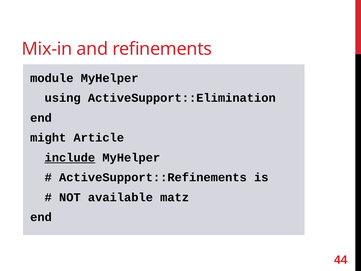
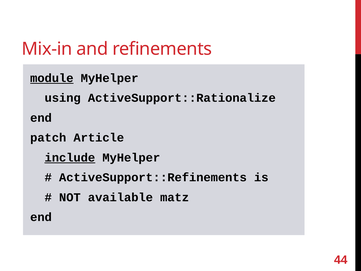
module underline: none -> present (52, 78)
ActiveSupport::Elimination: ActiveSupport::Elimination -> ActiveSupport::Rationalize (182, 98)
might: might -> patch (48, 138)
